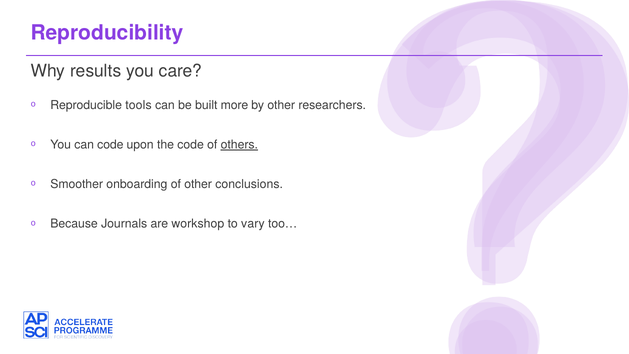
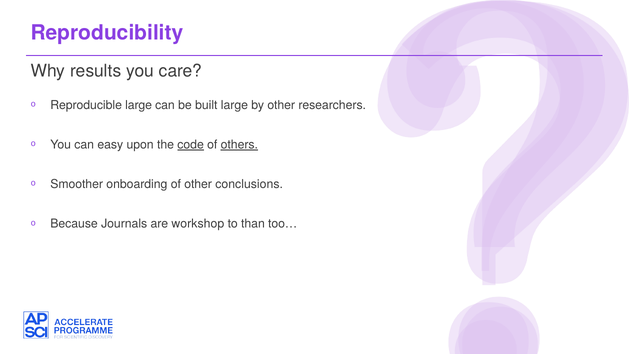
Reproducible tools: tools -> large (139, 105)
built more: more -> large (234, 105)
can code: code -> easy (110, 145)
code underline: none -> present (191, 145)
vary: vary -> than (253, 224)
